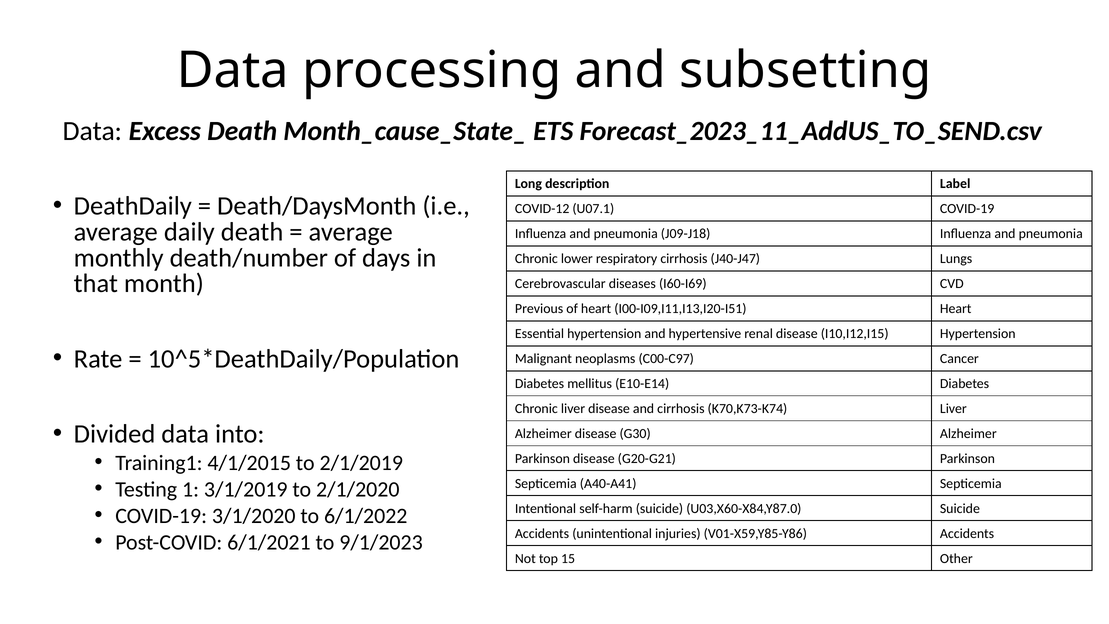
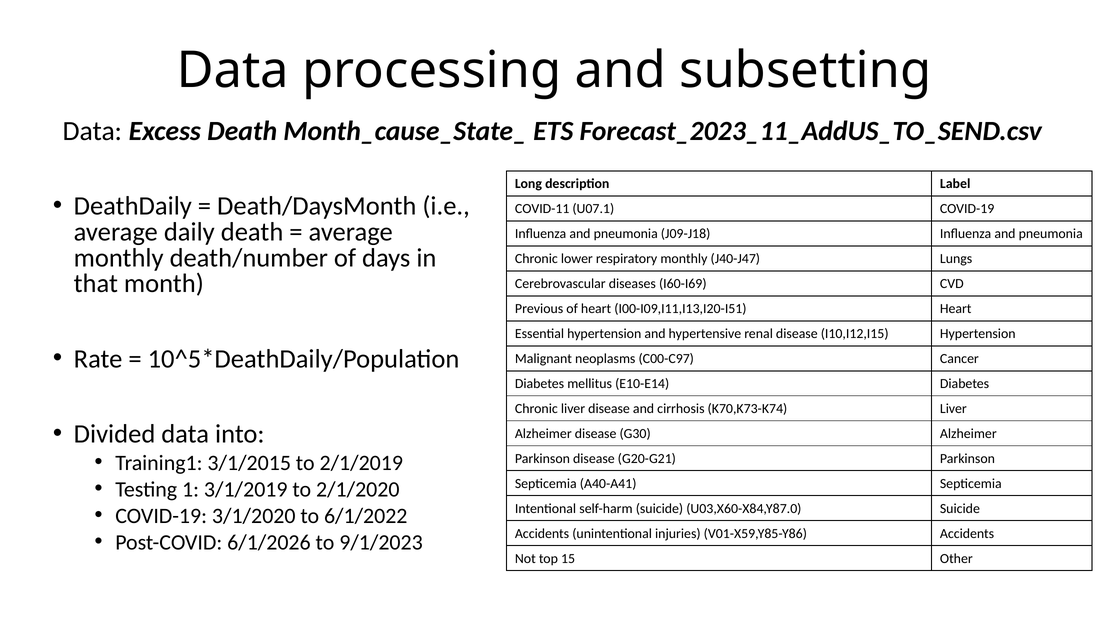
COVID-12: COVID-12 -> COVID-11 (542, 209)
respiratory cirrhosis: cirrhosis -> monthly (684, 258)
4/1/2015: 4/1/2015 -> 3/1/2015 (249, 463)
6/1/2021: 6/1/2021 -> 6/1/2026 (269, 542)
